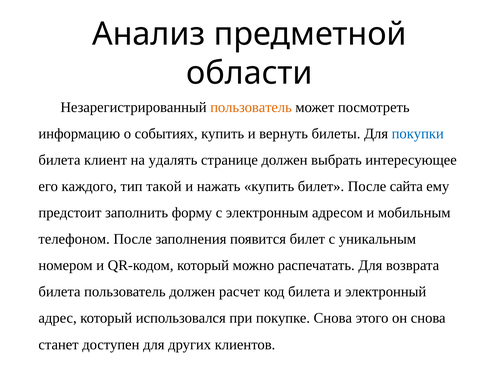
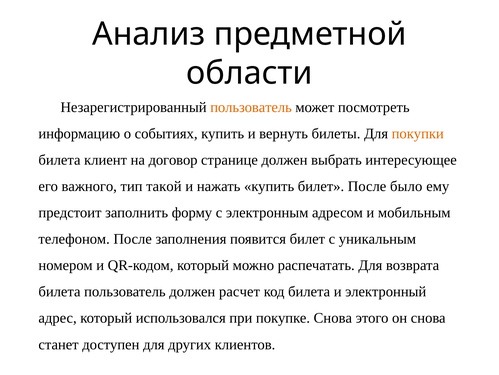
покупки colour: blue -> orange (418, 133)
удалять: удалять -> договор (173, 160)
каждого: каждого -> важного (89, 186)
сайта: сайта -> было (406, 186)
